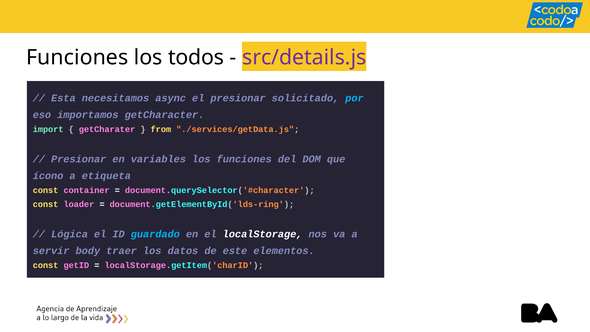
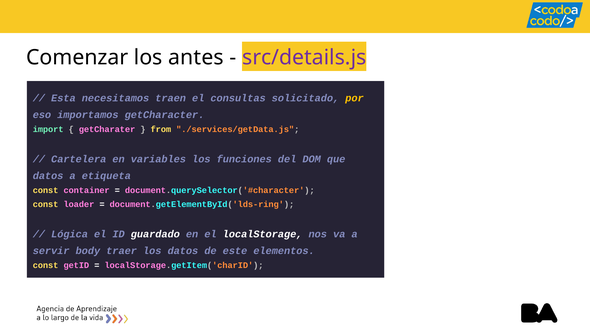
Funciones: Funciones -> Comenzar (77, 58)
todos: todos -> antes (196, 58)
async: async -> traen (171, 98)
el presionar: presionar -> consultas (238, 98)
por colour: light blue -> yellow (355, 98)
Presionar: Presionar -> Cartelera (79, 159)
ícono: ícono -> datos (48, 176)
guardado colour: light blue -> white (155, 234)
